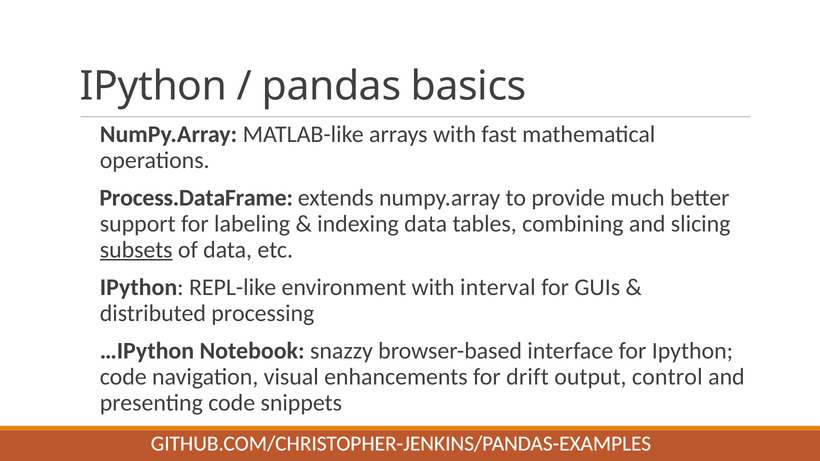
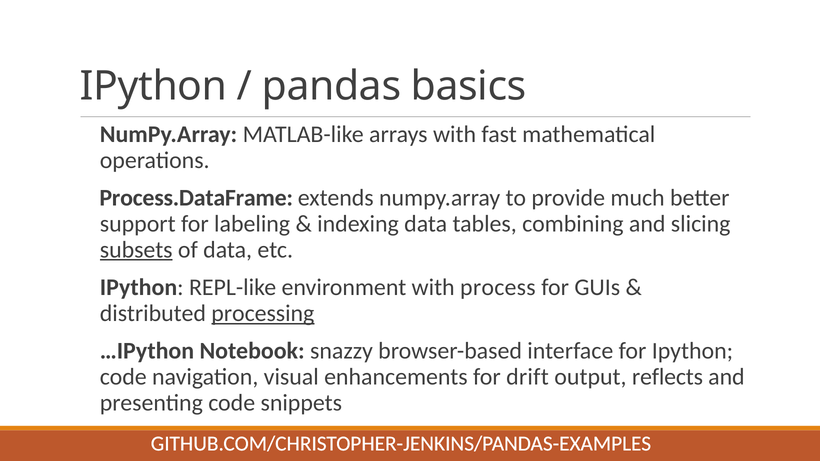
interval: interval -> process (498, 288)
processing underline: none -> present (263, 313)
control: control -> reflects (667, 377)
